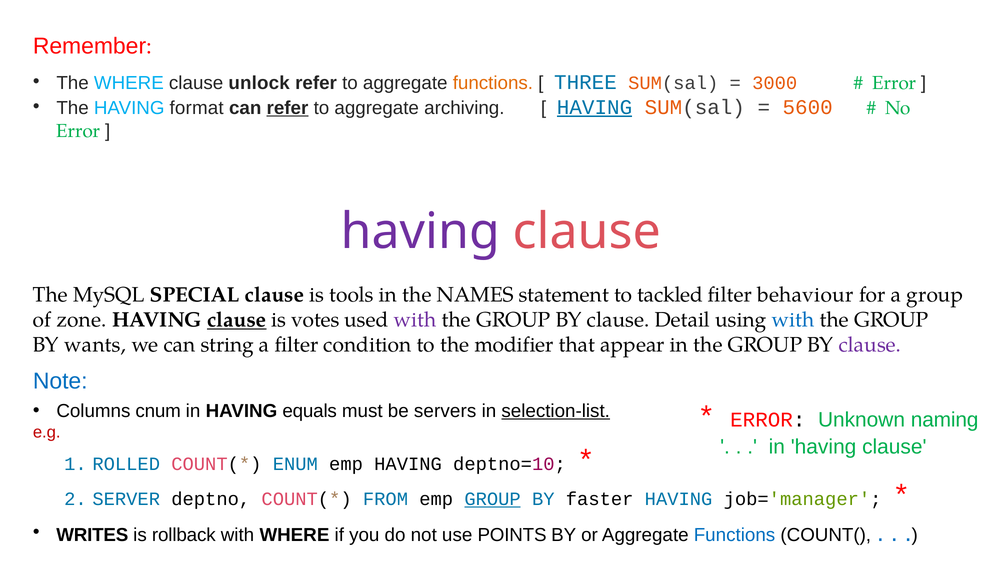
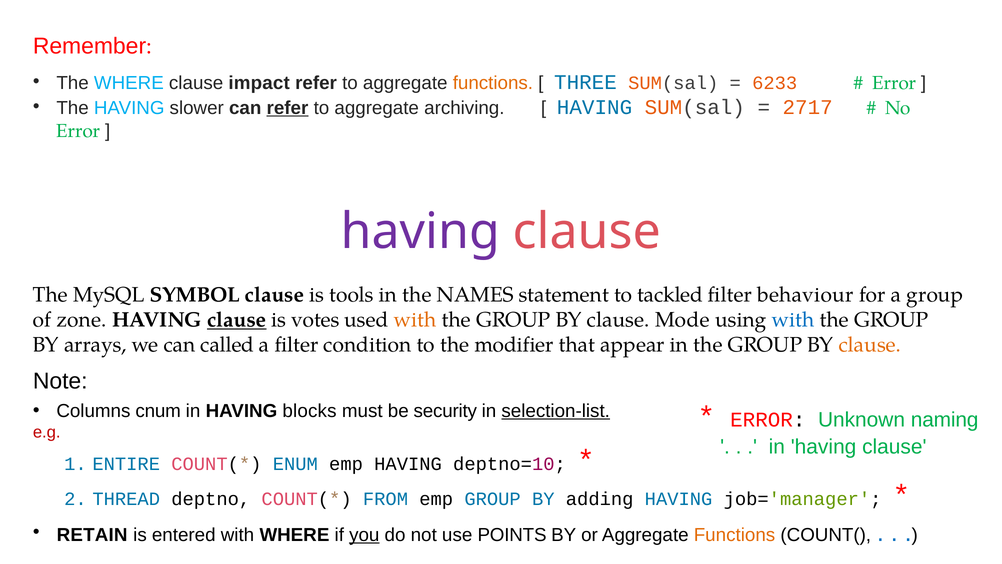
unlock: unlock -> impact (259, 83)
3000: 3000 -> 6233 (775, 83)
format: format -> slower (197, 108)
HAVING underline: present -> none (595, 107)
5600: 5600 -> 2717 (808, 107)
SPECIAL: SPECIAL -> SYMBOL (195, 295)
with colour: purple -> orange (415, 320)
Detail: Detail -> Mode (682, 320)
wants: wants -> arrays (95, 345)
string: string -> called (227, 345)
clause colour: purple -> orange (870, 345)
Note colour: blue -> black (60, 381)
equals: equals -> blocks (309, 411)
servers: servers -> security (445, 411)
ROLLED: ROLLED -> ENTIRE (126, 464)
SERVER: SERVER -> THREAD (126, 499)
GROUP underline: present -> none (493, 499)
faster: faster -> adding (600, 499)
WRITES: WRITES -> RETAIN (92, 535)
rollback: rollback -> entered (184, 535)
you underline: none -> present (364, 535)
Functions colour: blue -> orange (735, 535)
